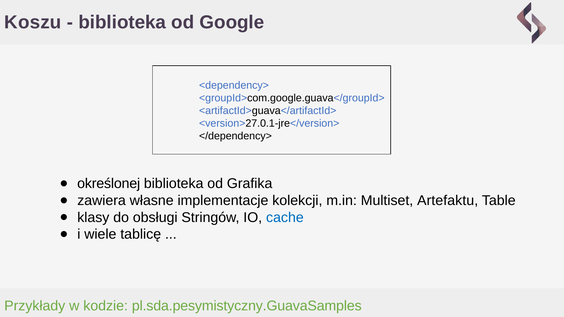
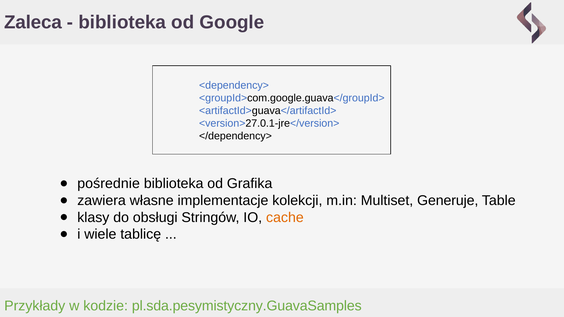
Koszu: Koszu -> Zaleca (33, 22)
określonej: określonej -> pośrednie (109, 184)
Artefaktu: Artefaktu -> Generuje (448, 201)
cache colour: blue -> orange (285, 218)
